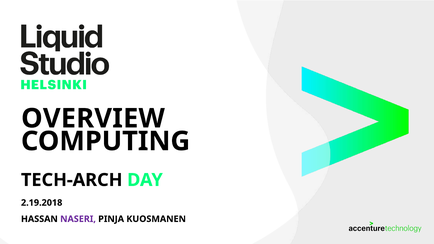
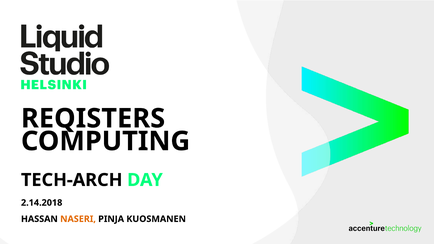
OVERVIEW: OVERVIEW -> REQISTERS (93, 119)
2.19.2018: 2.19.2018 -> 2.14.2018 (42, 203)
NASERI colour: purple -> orange (78, 219)
